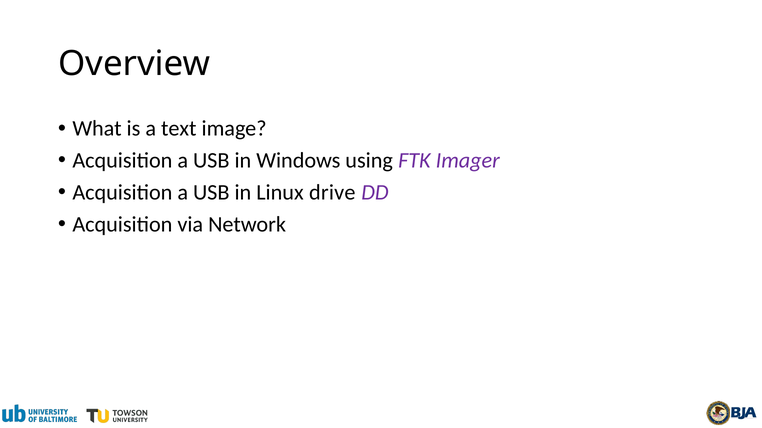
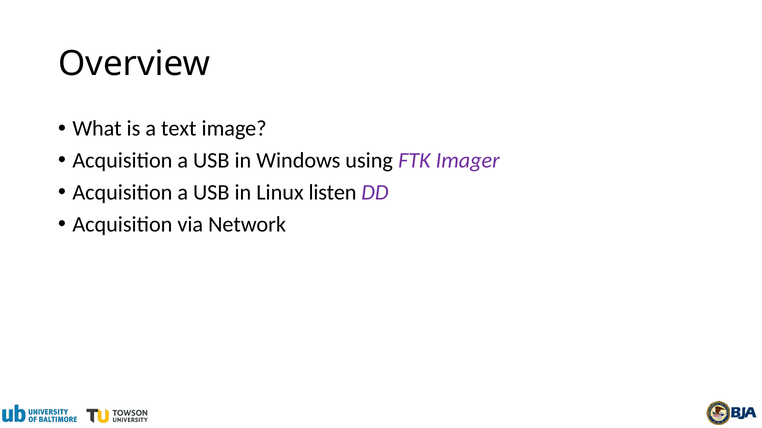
drive: drive -> listen (332, 193)
